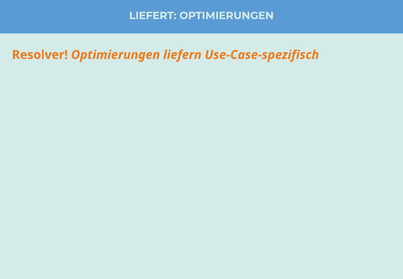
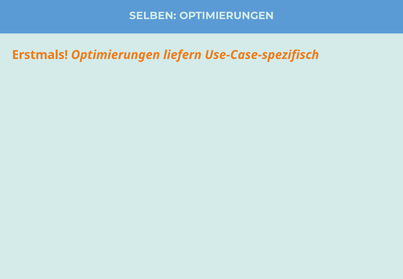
LIEFERT: LIEFERT -> SELBEN (153, 16)
Resolver: Resolver -> Erstmals (40, 55)
